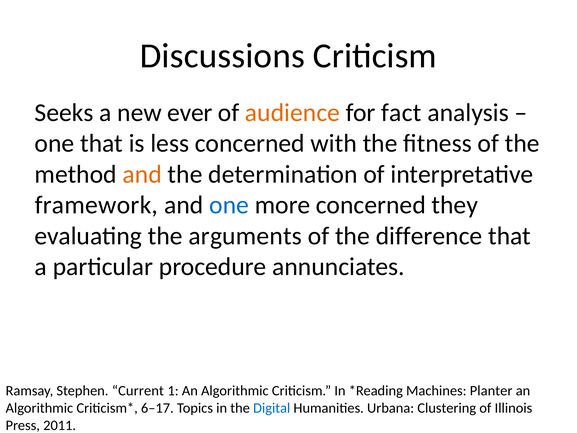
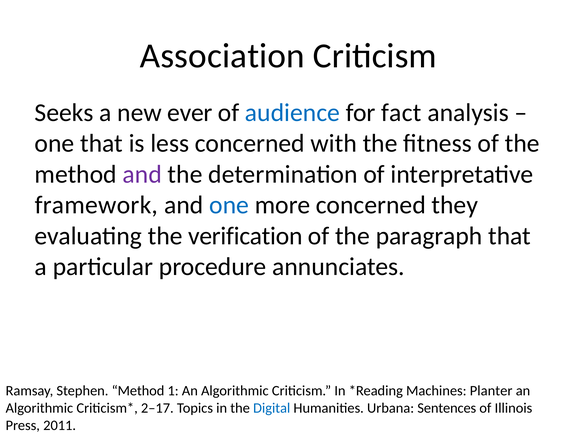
Discussions: Discussions -> Association (222, 56)
audience colour: orange -> blue (292, 113)
and colour: orange -> purple (142, 174)
arguments: arguments -> verification (245, 236)
difference: difference -> paragraph (429, 236)
Stephen Current: Current -> Method (138, 391)
6–17: 6–17 -> 2–17 (157, 408)
Clustering: Clustering -> Sentences (447, 408)
